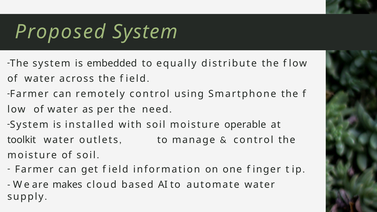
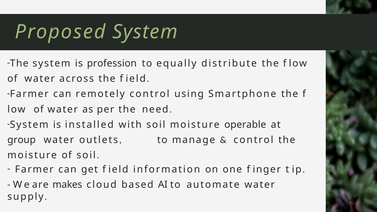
embedded: embedded -> profession (112, 63)
toolkit: toolkit -> group (22, 140)
